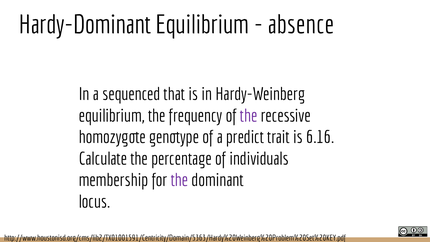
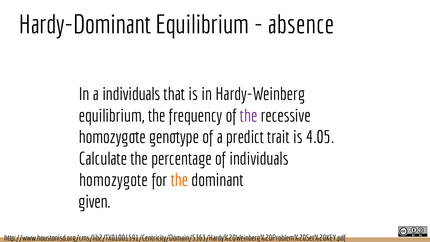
a sequenced: sequenced -> individuals (131, 94)
6.16: 6.16 -> 4.05 (320, 137)
membership: membership -> homozygote (113, 180)
the colour: purple -> orange (179, 180)
locus: locus -> given (95, 202)
